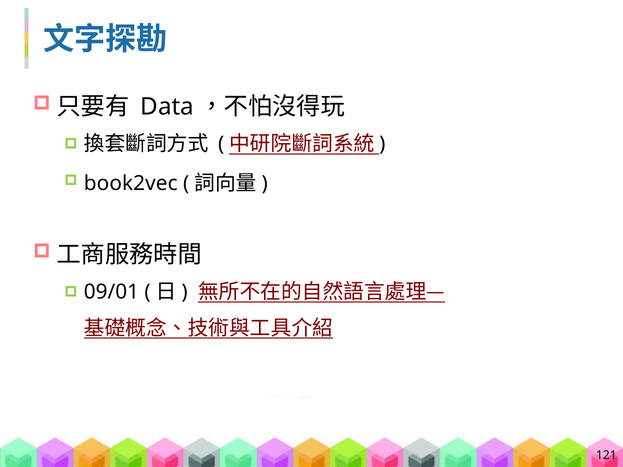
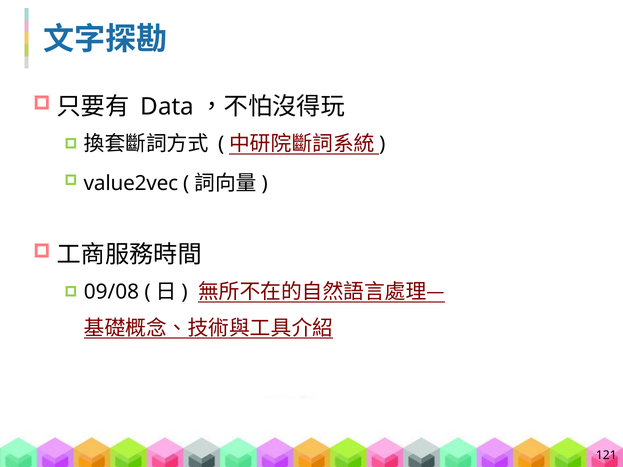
book2vec: book2vec -> value2vec (131, 183)
09/01: 09/01 -> 09/08 (111, 292)
